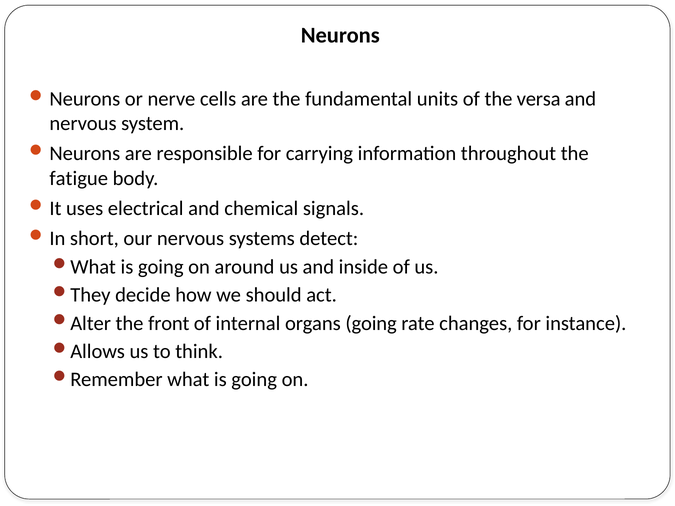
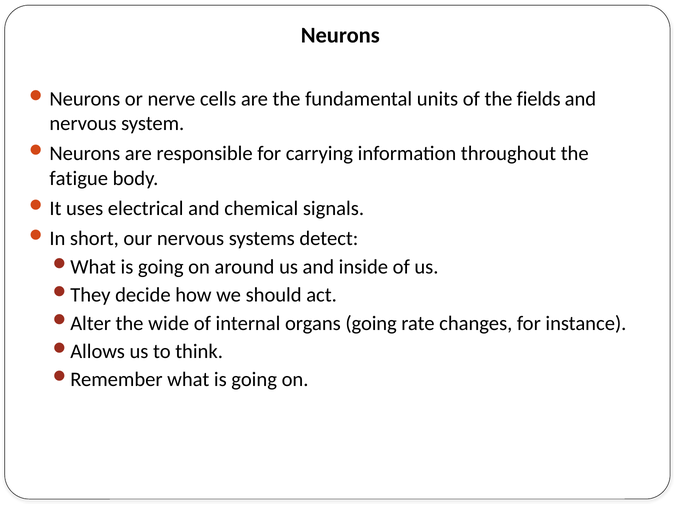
versa: versa -> fields (539, 99)
front: front -> wide (169, 323)
